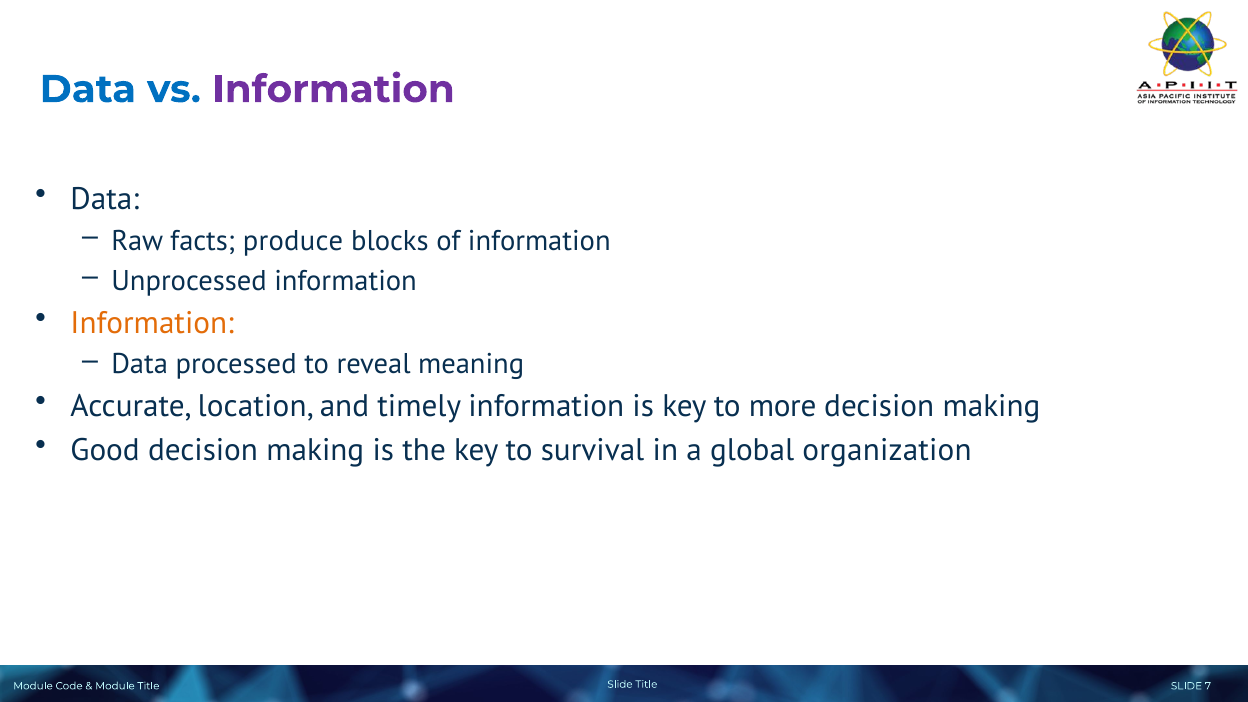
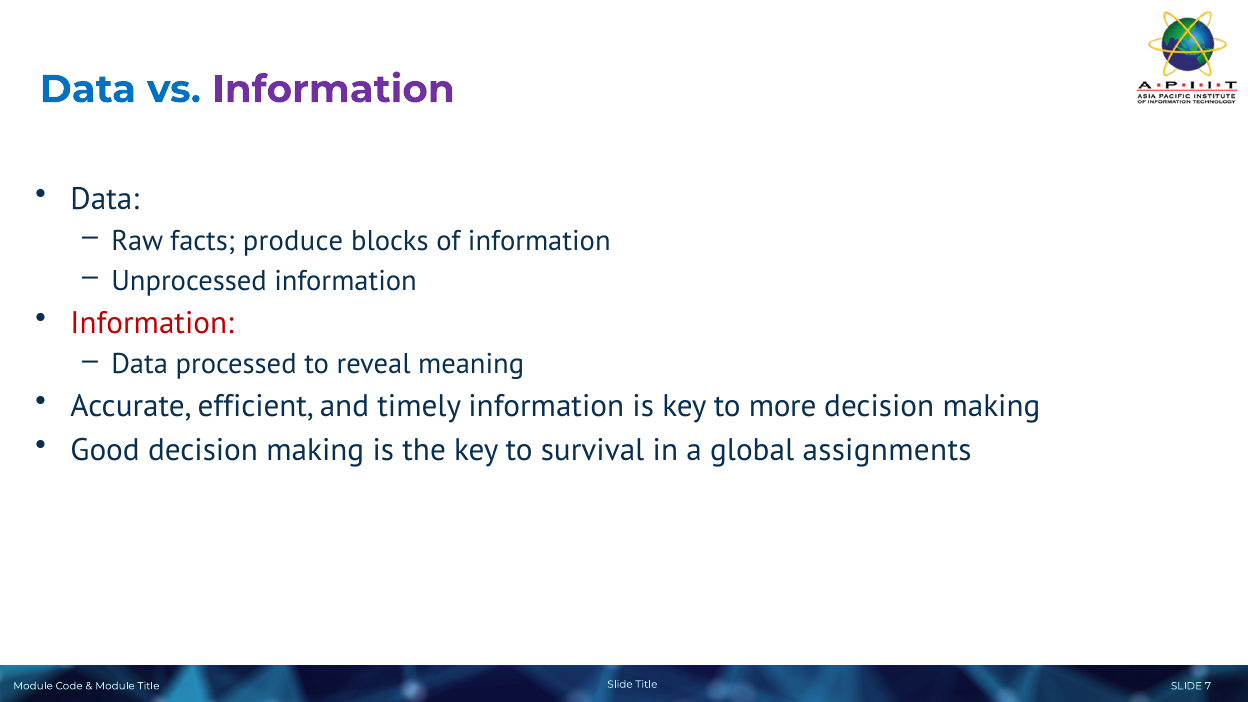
Information colour: orange -> red (152, 323)
location: location -> efficient (256, 407)
organization: organization -> assignments (887, 450)
